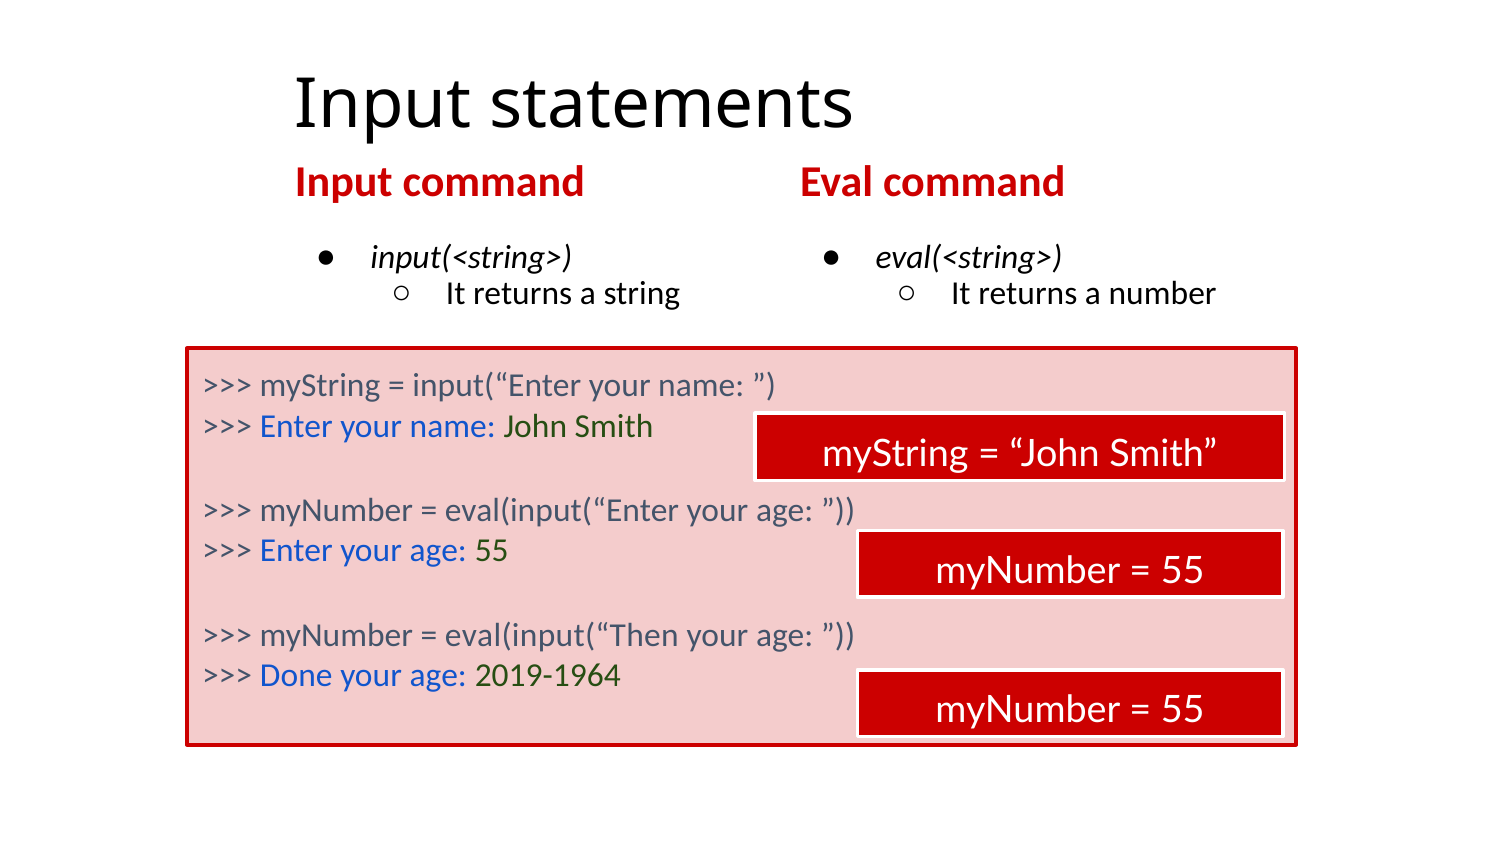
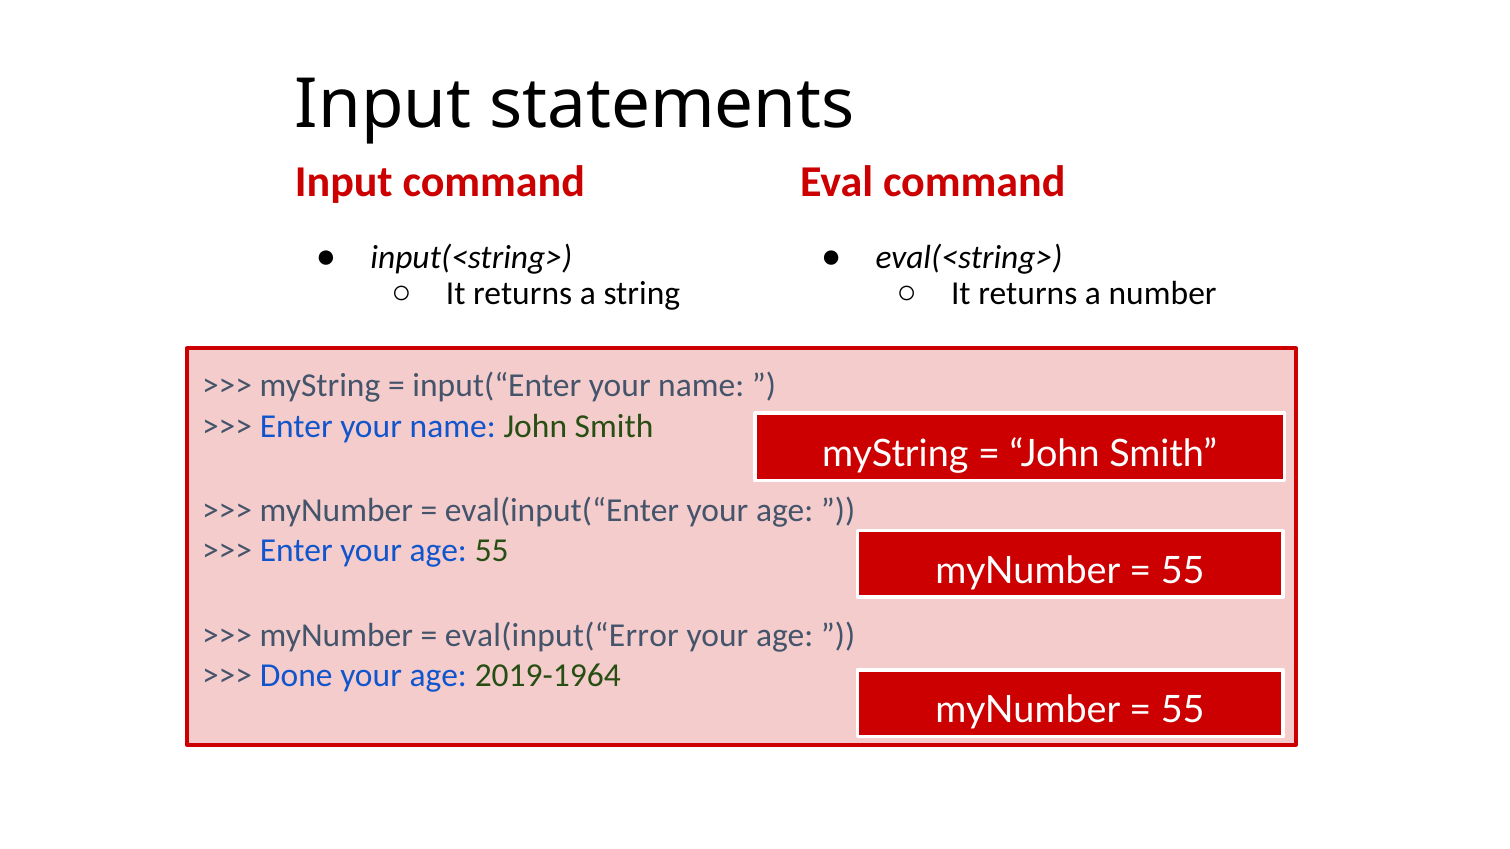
eval(input(“Then: eval(input(“Then -> eval(input(“Error (562, 635)
